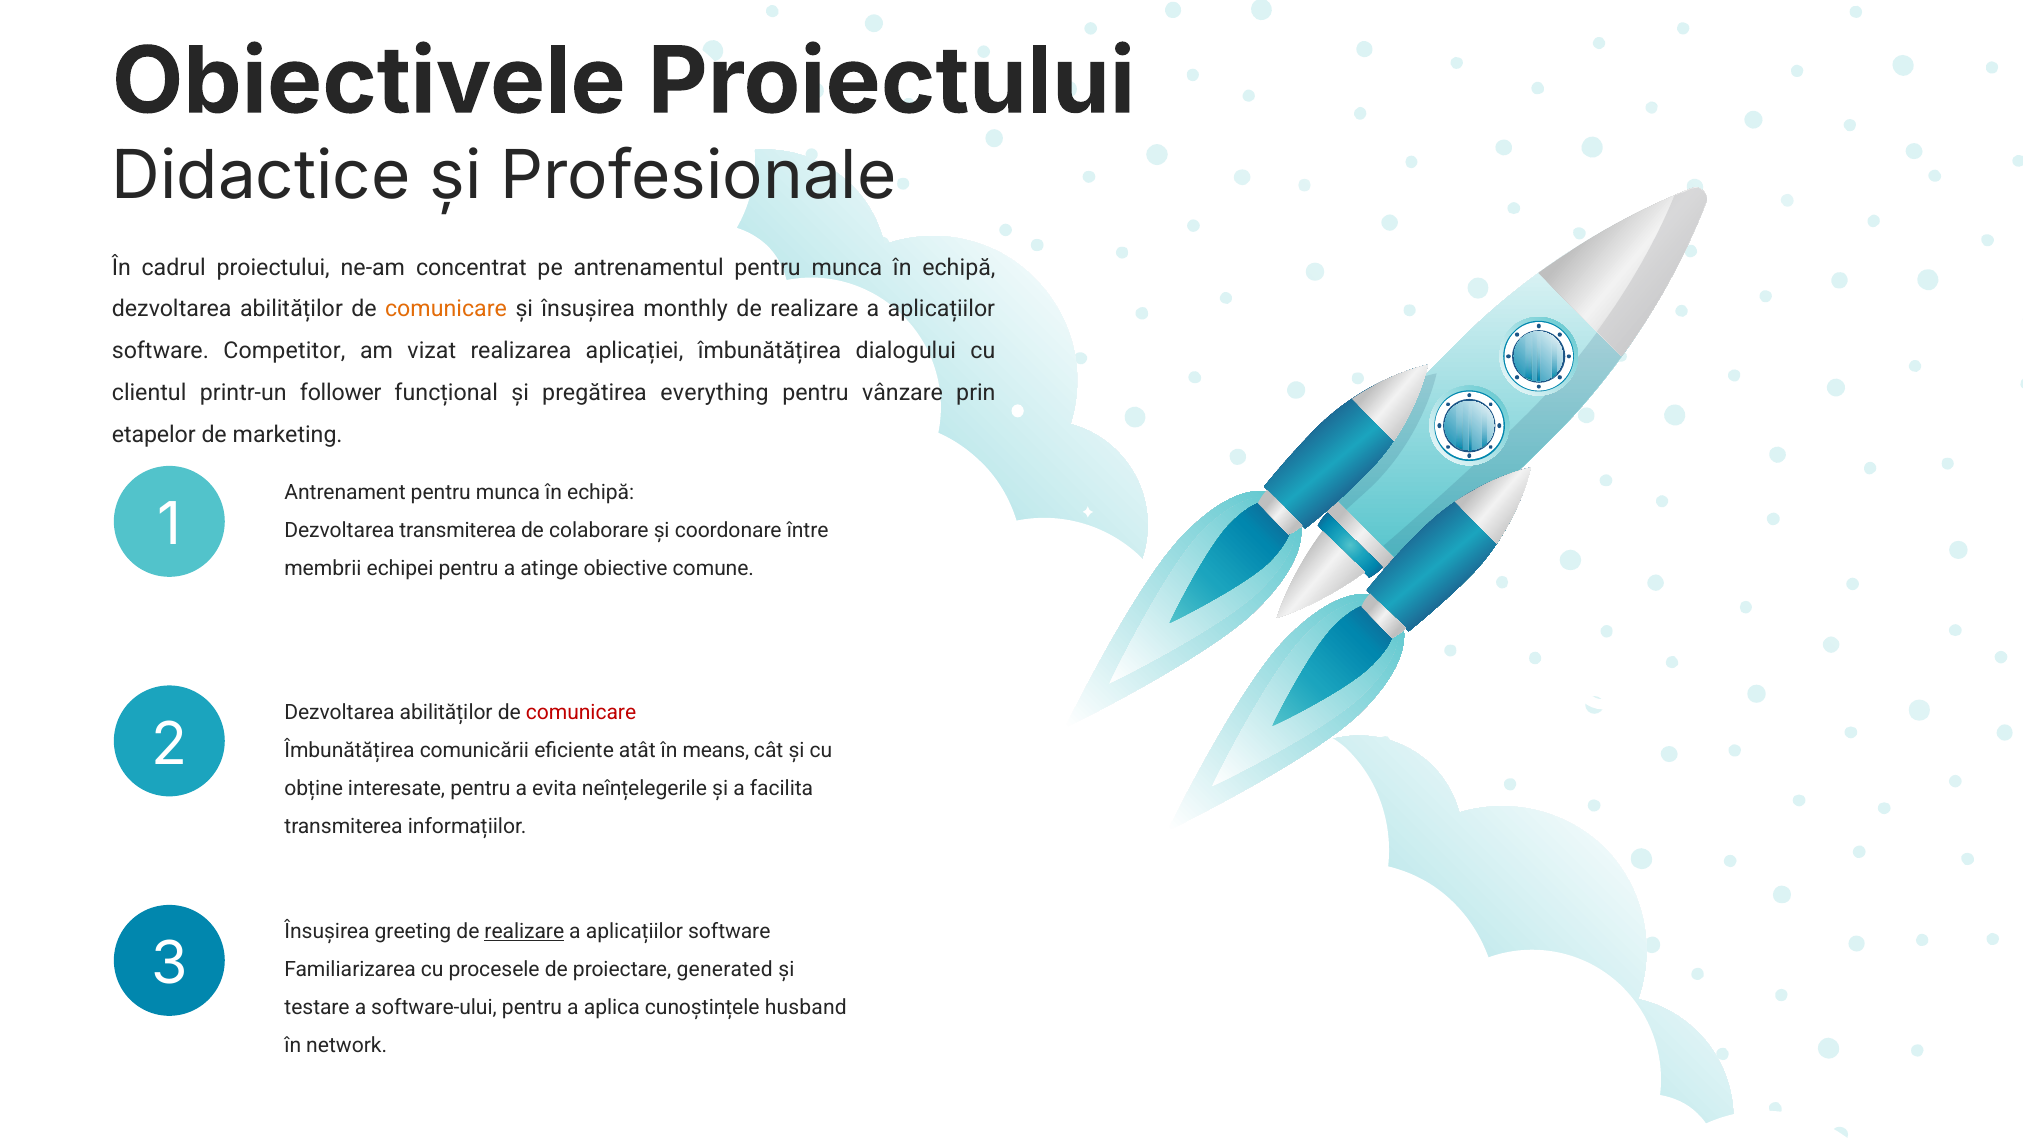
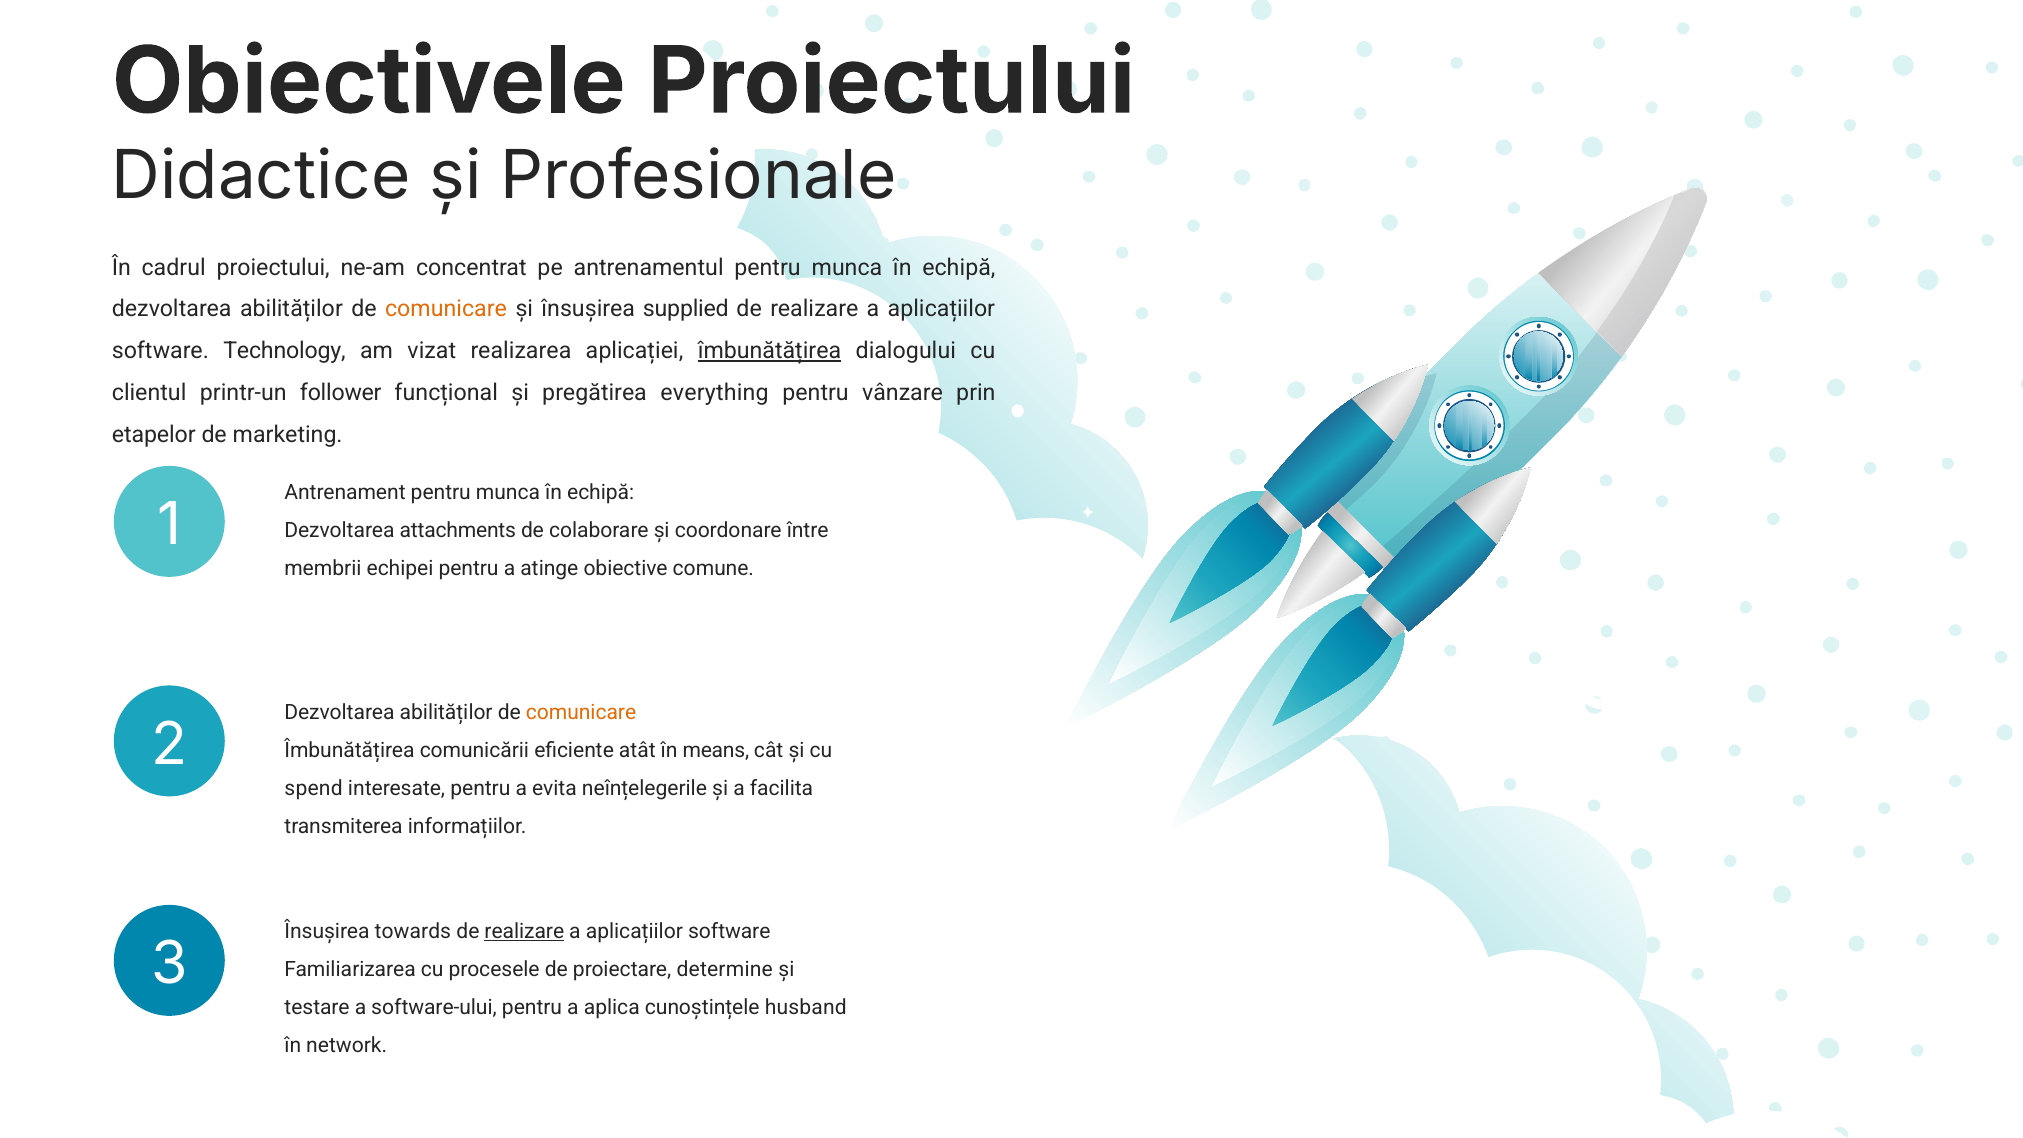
monthly: monthly -> supplied (686, 309)
Competitor: Competitor -> Technology (285, 351)
îmbunătățirea underline: none -> present (769, 351)
Dezvoltarea transmiterea: transmiterea -> attachments (458, 531)
comunicare colour: red -> orange (581, 712)
obține: obține -> spend (314, 788)
greeting: greeting -> towards (413, 932)
generated: generated -> determine (725, 970)
